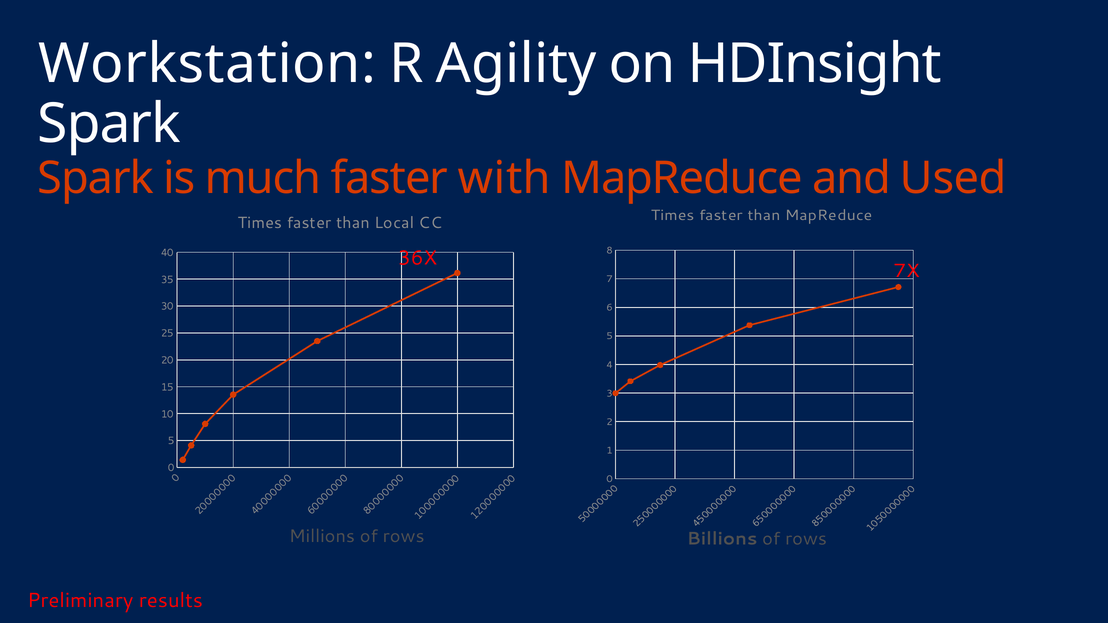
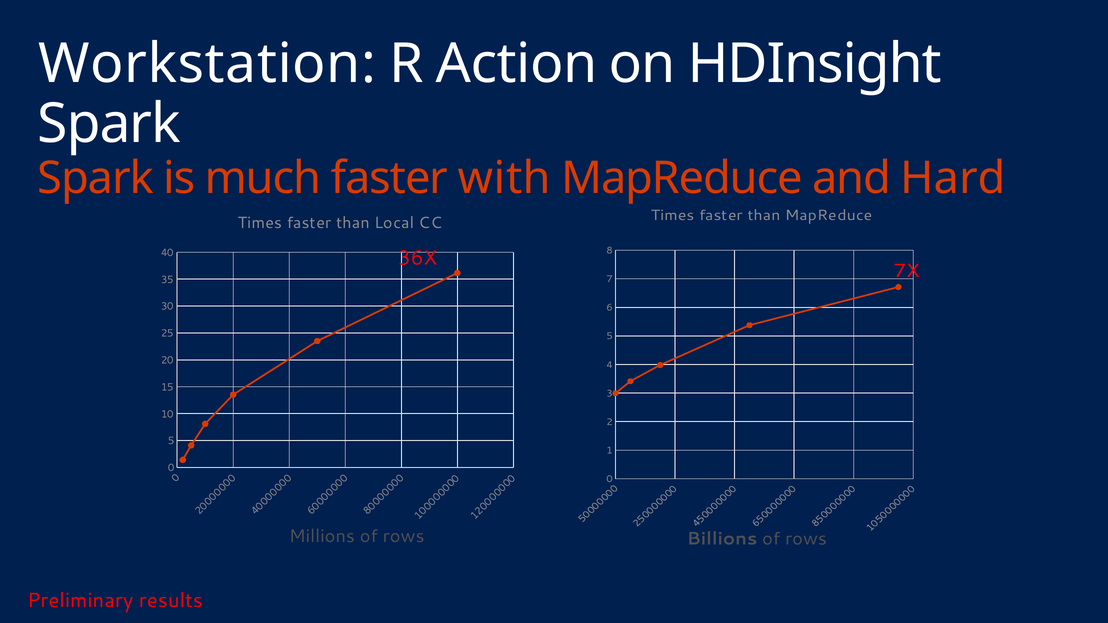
Agility: Agility -> Action (517, 64)
Used: Used -> Hard (953, 178)
